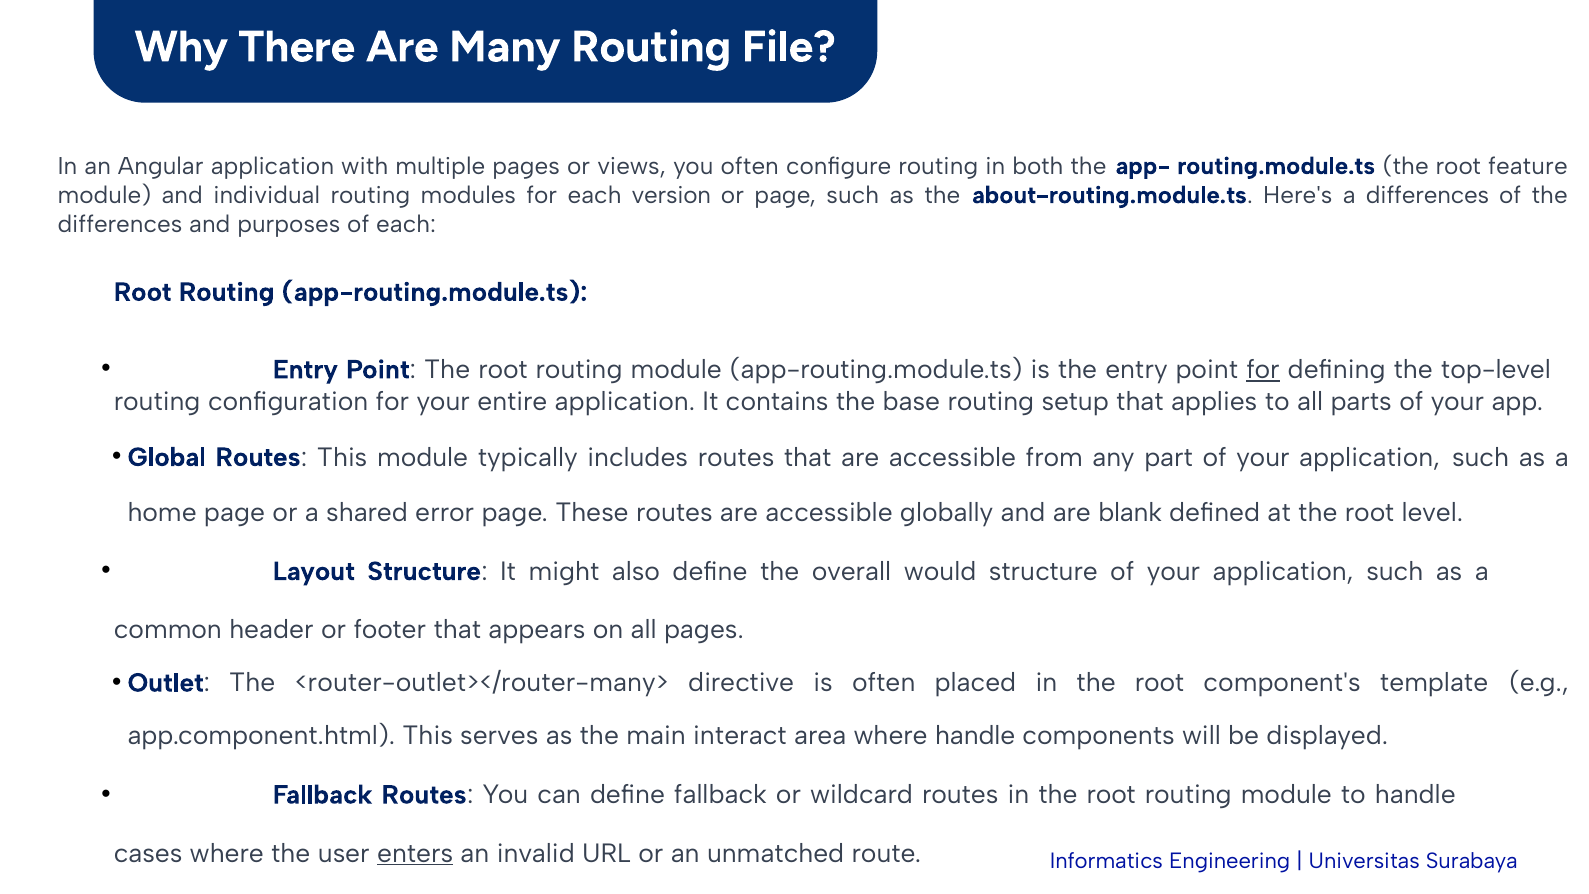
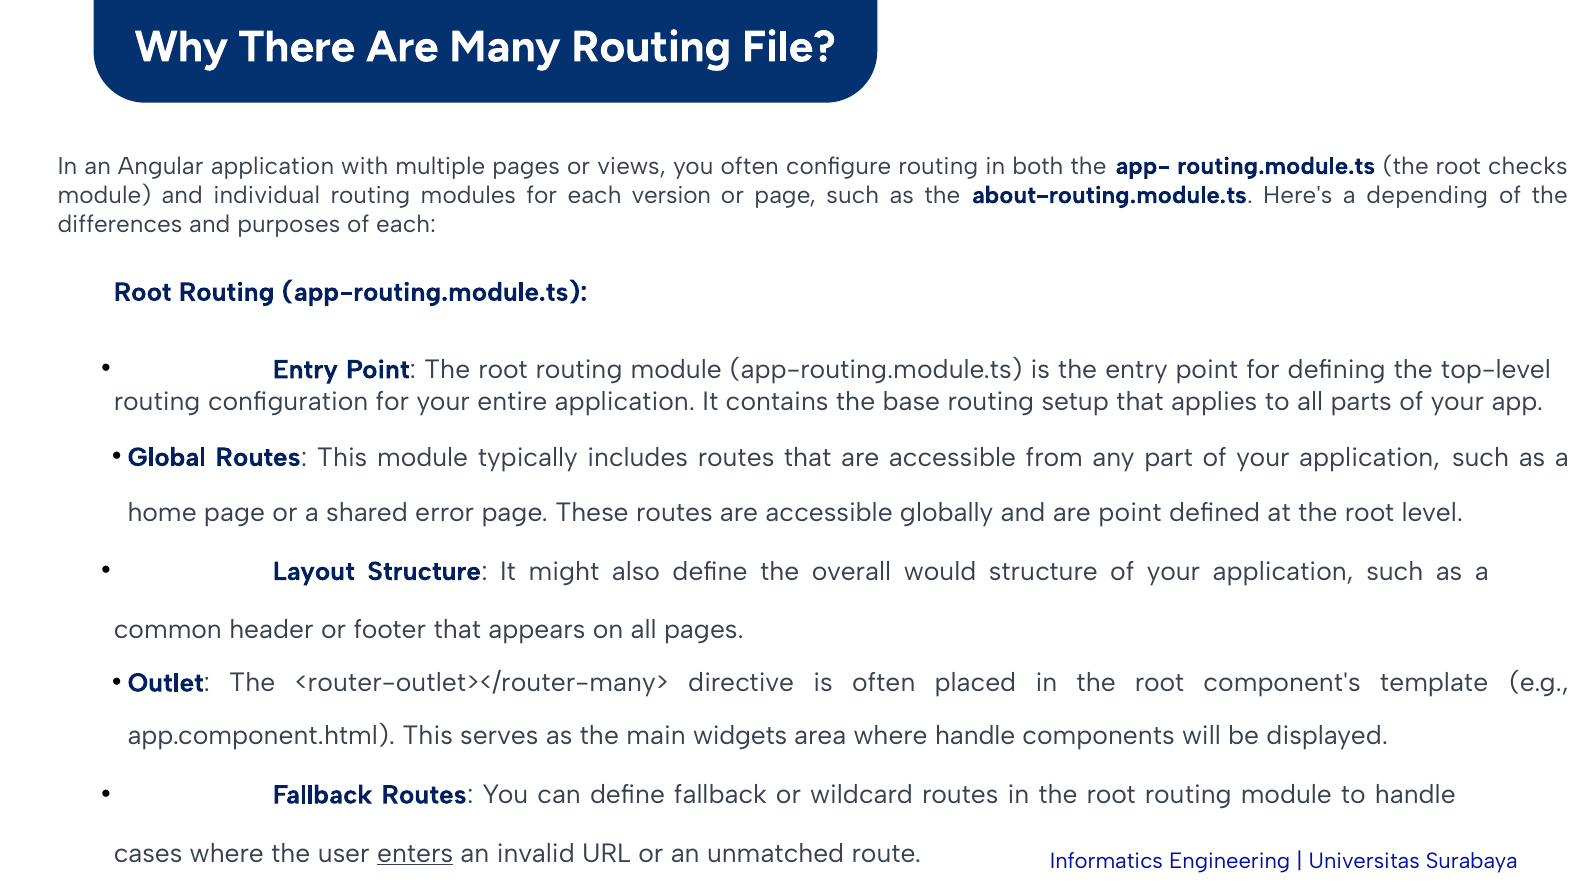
feature: feature -> checks (1528, 166)
a differences: differences -> depending (1427, 195)
for underline: present -> none (1263, 370)
are blank: blank -> point (1130, 512)
interact: interact -> widgets (740, 736)
